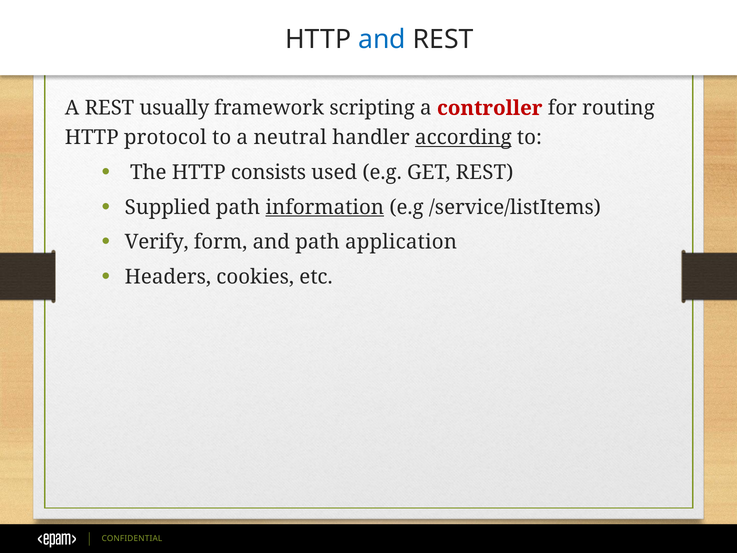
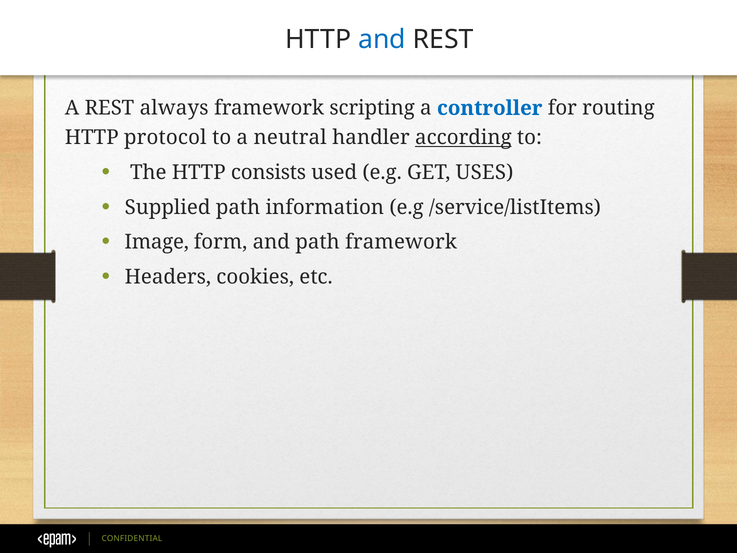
usually: usually -> always (174, 108)
controller colour: red -> blue (490, 108)
GET REST: REST -> USES (485, 172)
information underline: present -> none (325, 207)
Verify: Verify -> Image (157, 242)
path application: application -> framework (401, 242)
